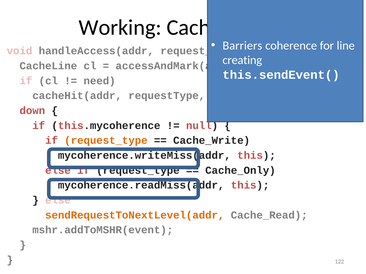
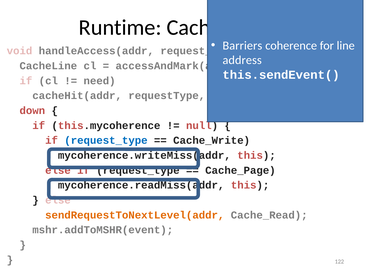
Working: Working -> Runtime (120, 27)
creating: creating -> address (242, 60)
request_type colour: orange -> blue (106, 141)
Cache_Only: Cache_Only -> Cache_Page (240, 171)
